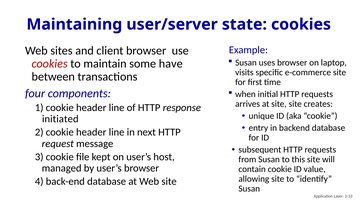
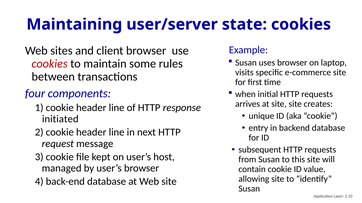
have: have -> rules (171, 64)
